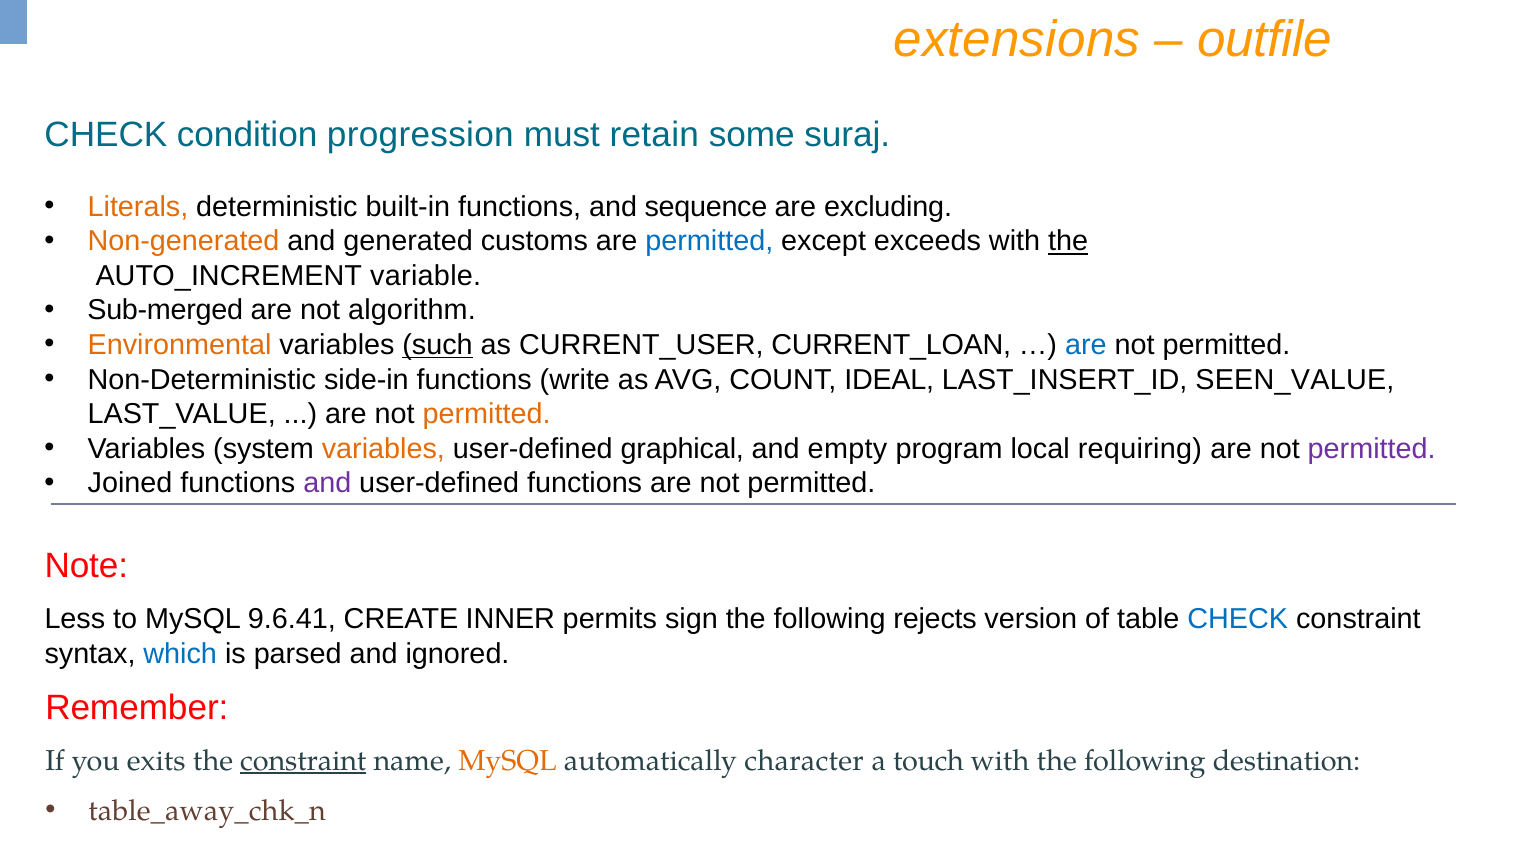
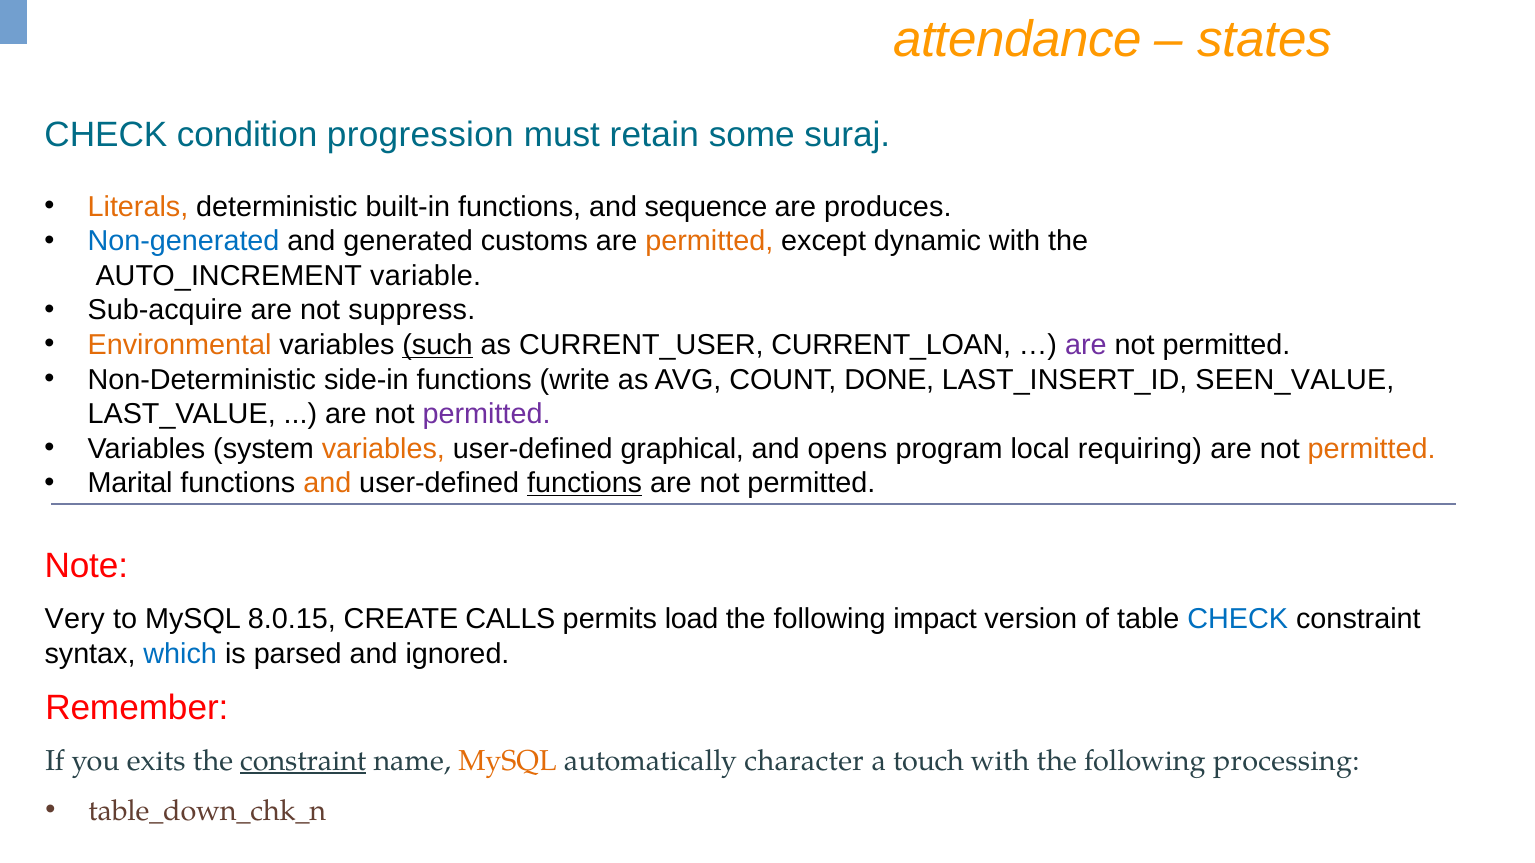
extensions: extensions -> attendance (1017, 40)
outfile: outfile -> states (1265, 40)
excluding: excluding -> produces (888, 207)
Non-generated colour: orange -> blue (184, 242)
permitted colour: blue -> orange (709, 242)
exceeds: exceeds -> dynamic (927, 242)
the underline: present -> none (1068, 242)
Sub-merged: Sub-merged -> Sub-acquire (165, 311)
algorithm: algorithm -> suppress (412, 311)
are colour: blue -> purple (1086, 345)
IDEAL: IDEAL -> DONE (889, 380)
permitted colour: orange -> purple (487, 414)
empty: empty -> opens (847, 449)
permitted colour: purple -> orange (1372, 449)
Joined: Joined -> Marital (130, 483)
and colour: purple -> orange (327, 483)
functions underline: none -> present (585, 483)
Less: Less -> Very (75, 619)
9.6.41: 9.6.41 -> 8.0.15 (292, 619)
INNER: INNER -> CALLS (510, 619)
sign: sign -> load (692, 619)
rejects: rejects -> impact (935, 619)
destination: destination -> processing (1286, 761)
table_away_chk_n: table_away_chk_n -> table_down_chk_n (207, 811)
